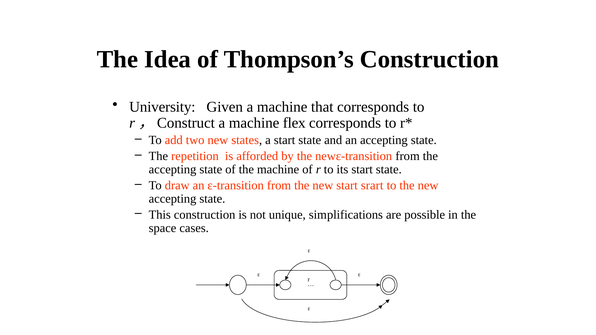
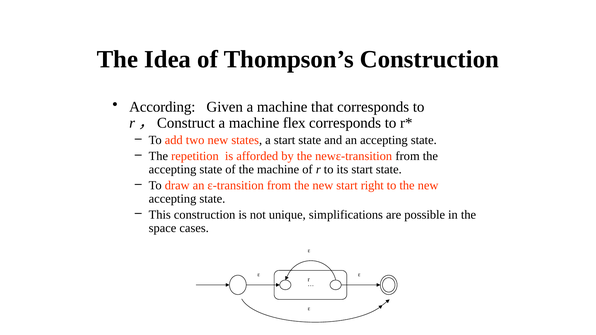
University: University -> According (162, 107)
srart: srart -> right (372, 186)
